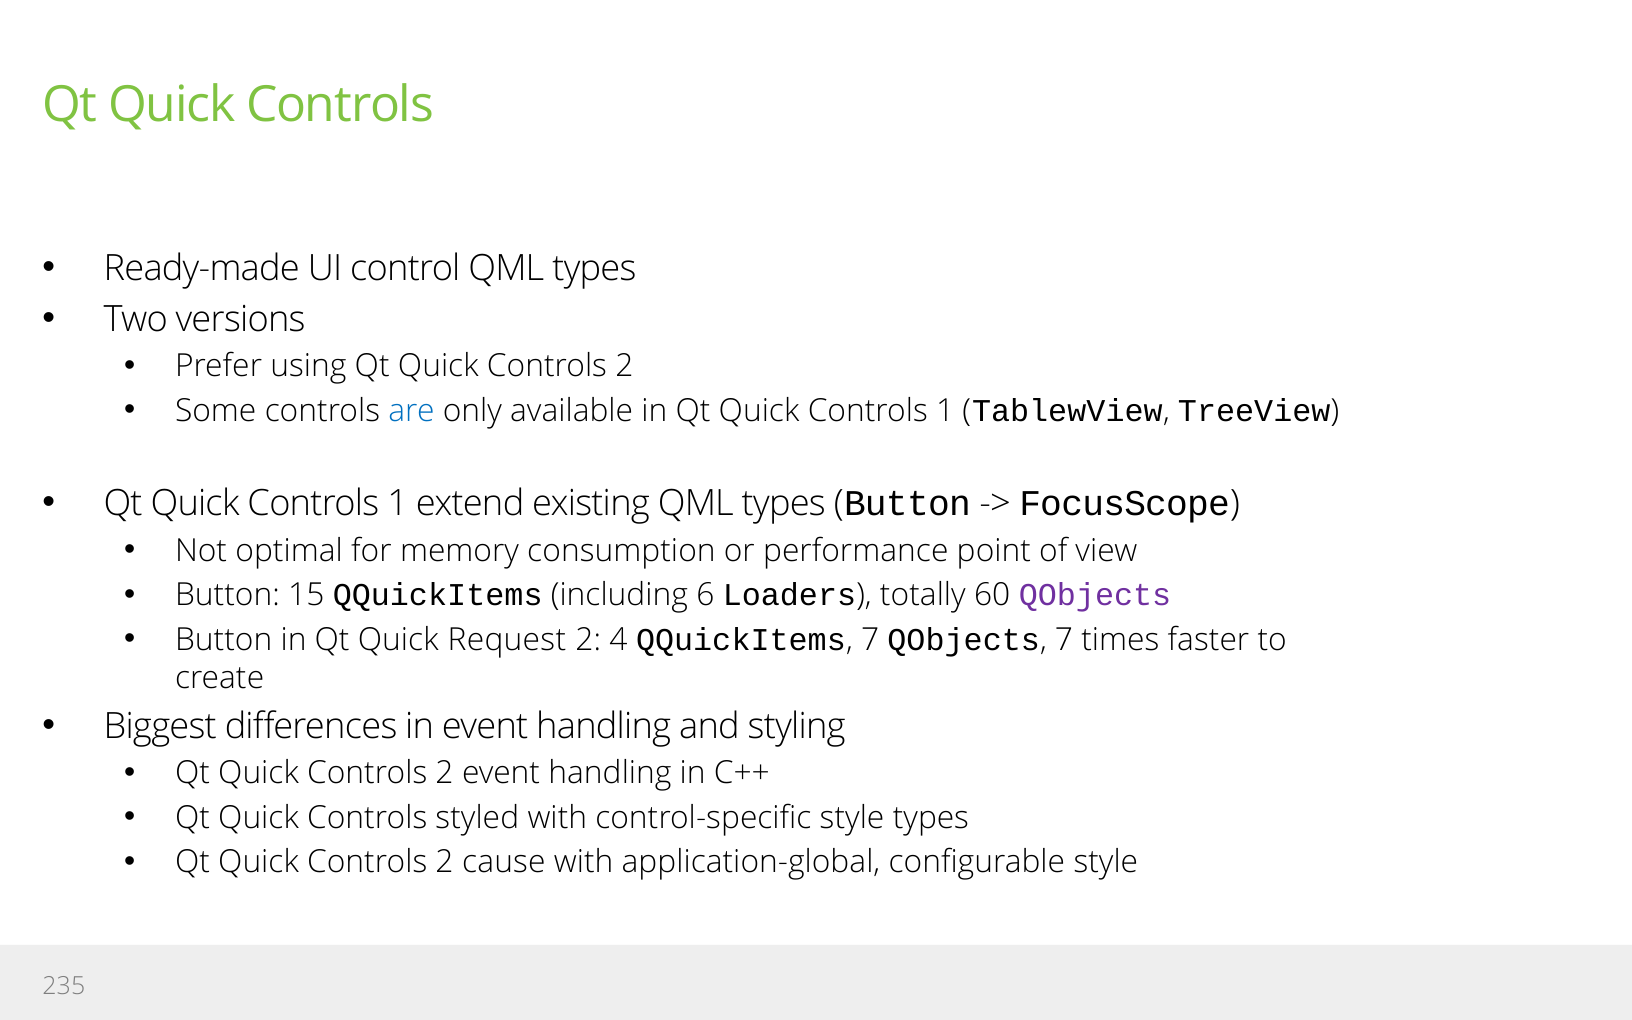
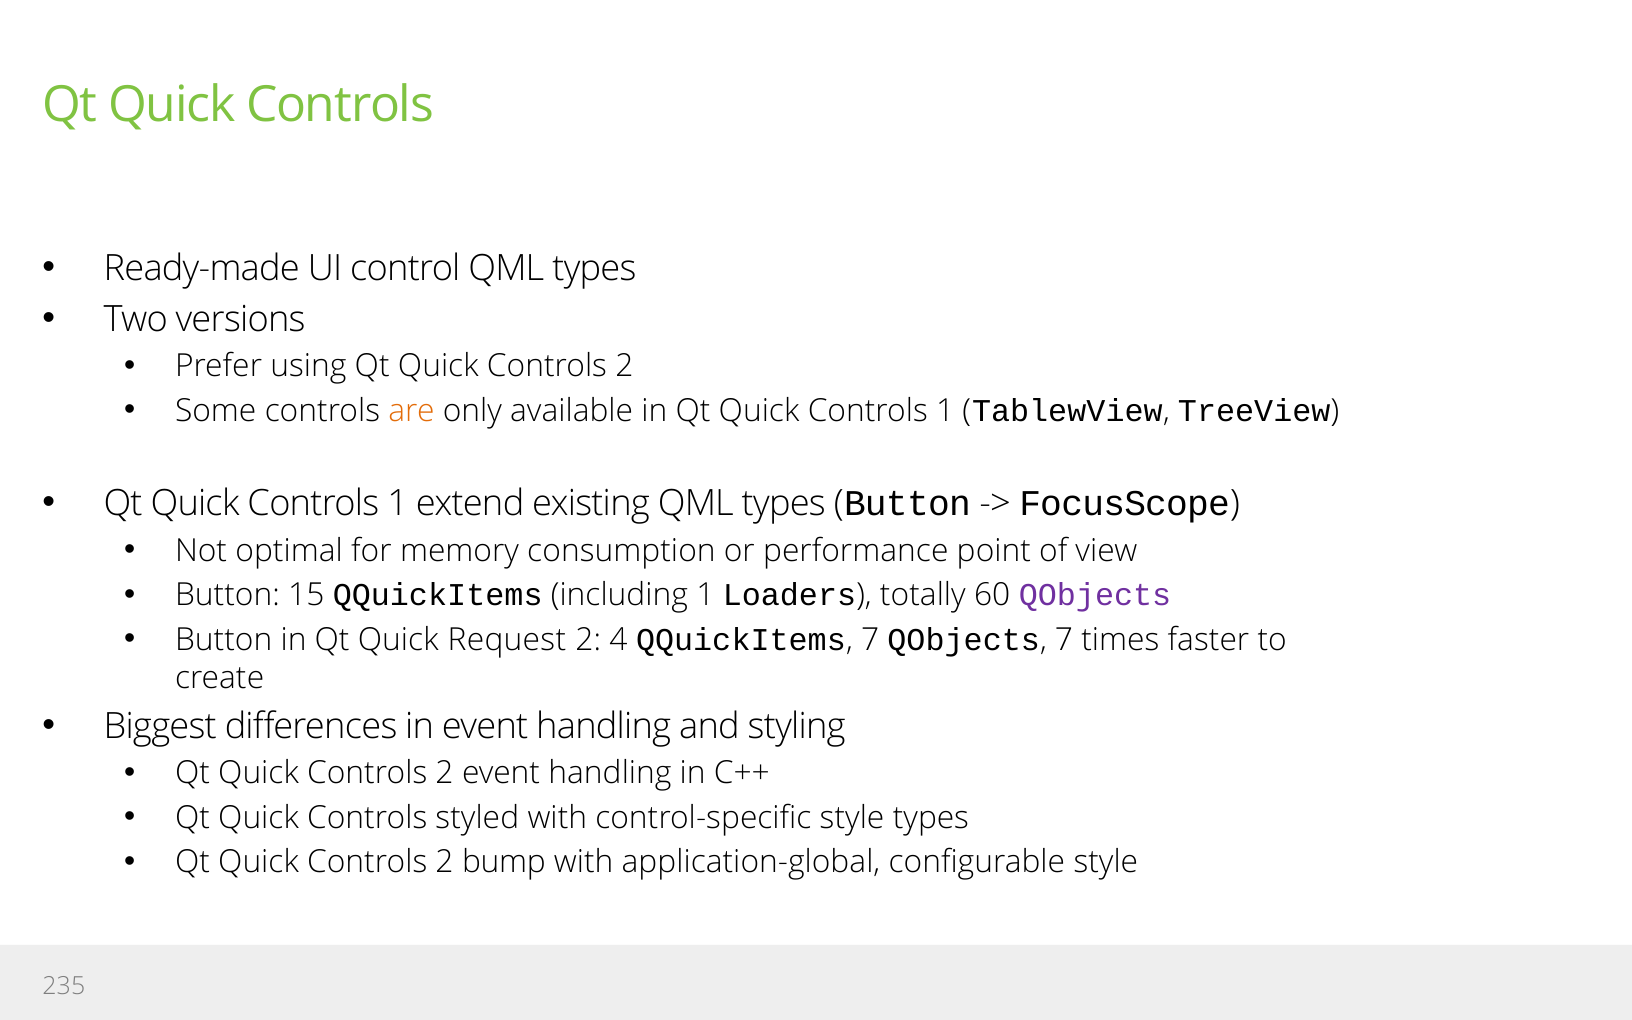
are colour: blue -> orange (411, 411)
including 6: 6 -> 1 (705, 595)
cause: cause -> bump (504, 862)
